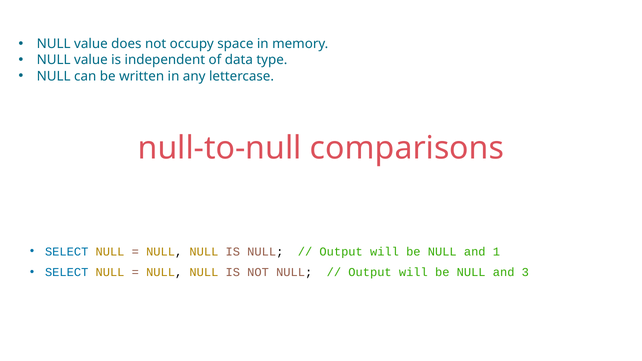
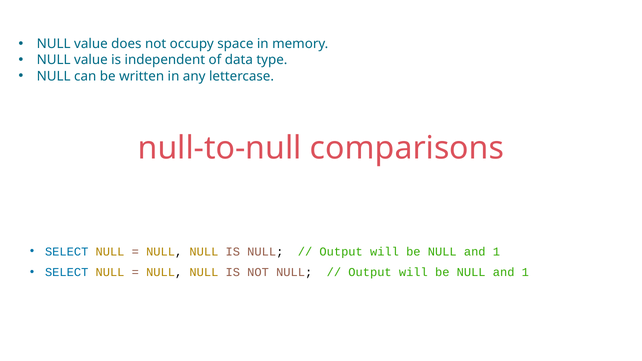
3: 3 -> 1 (525, 272)
